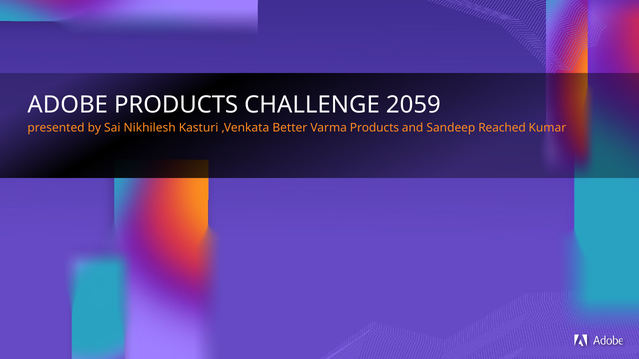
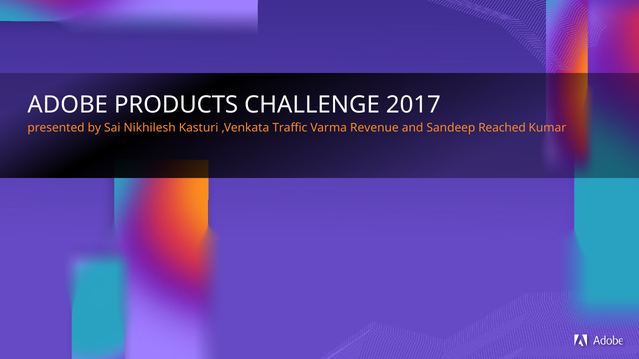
2059: 2059 -> 2017 (413, 105)
Better: Better -> Traffic (290, 128)
Varma Products: Products -> Revenue (374, 128)
